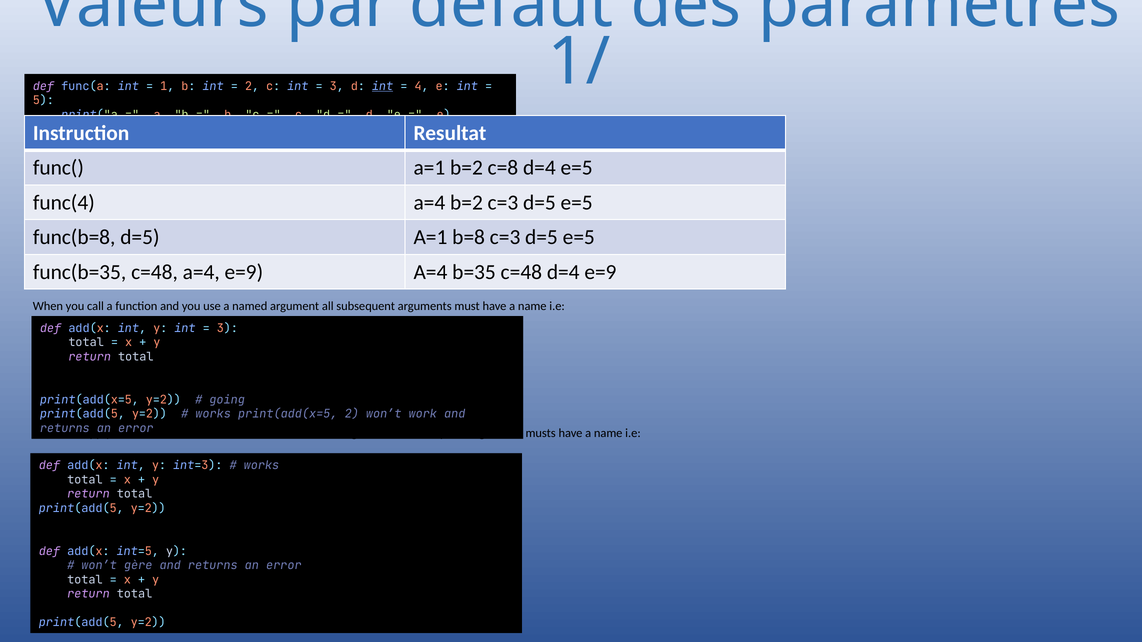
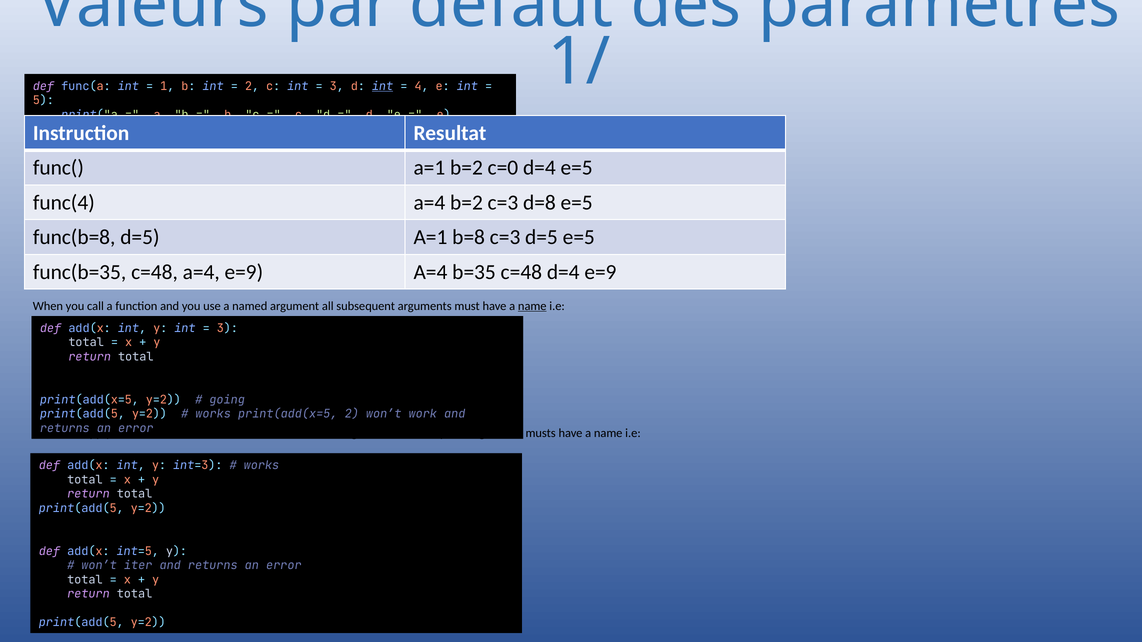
c=8: c=8 -> c=0 (503, 168)
b=2 c=3 d=5: d=5 -> d=8 (539, 203)
name underline: none -> present (532, 306)
gère: gère -> iter (138, 566)
